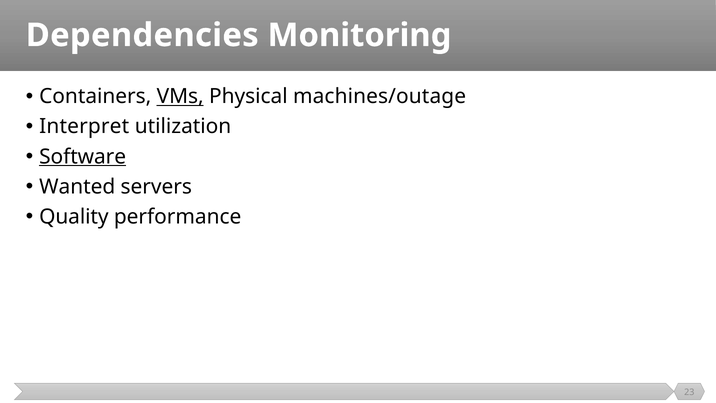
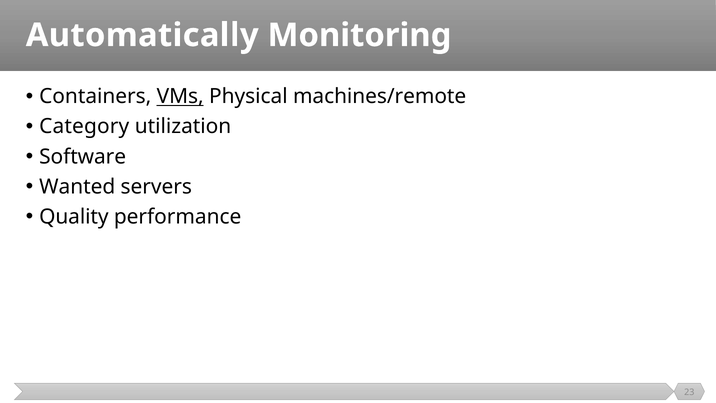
Dependencies: Dependencies -> Automatically (142, 35)
machines/outage: machines/outage -> machines/remote (380, 96)
Interpret: Interpret -> Category (84, 126)
Software underline: present -> none (83, 157)
